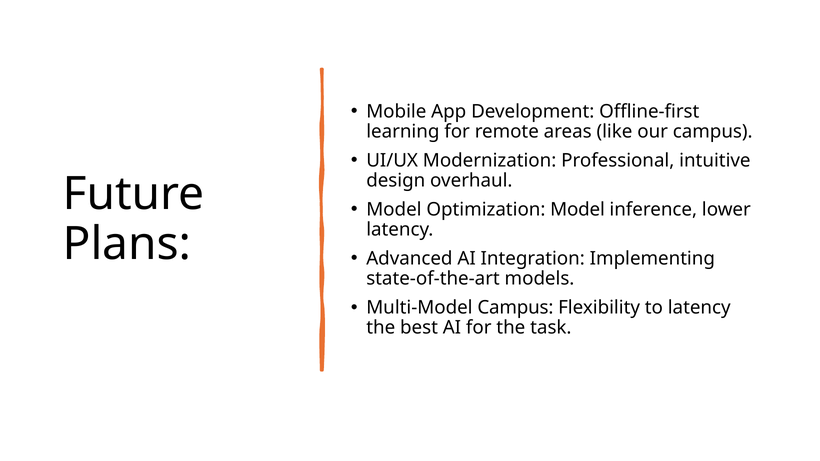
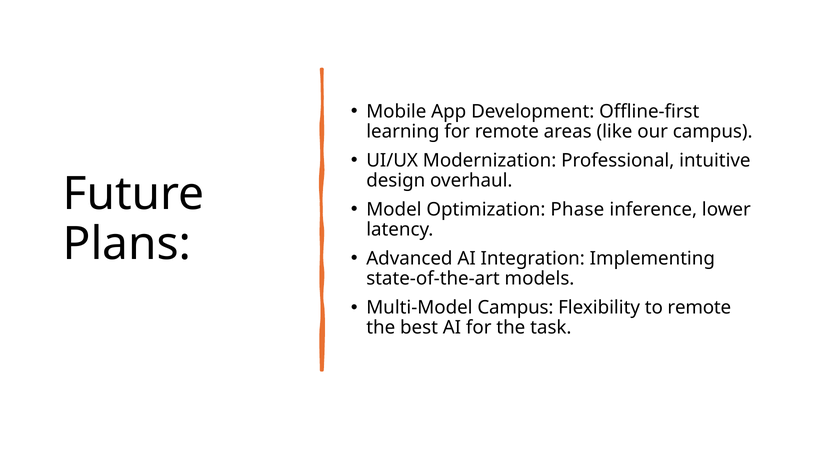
Optimization Model: Model -> Phase (577, 210)
to latency: latency -> remote (699, 308)
